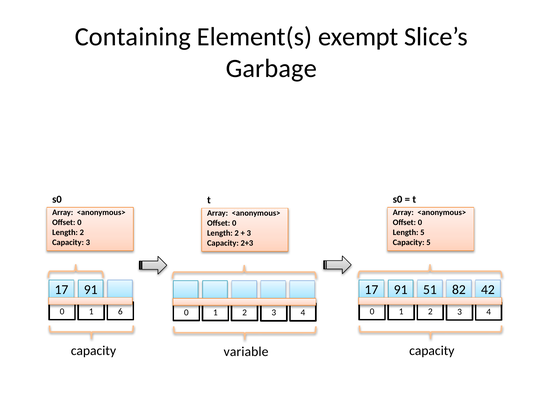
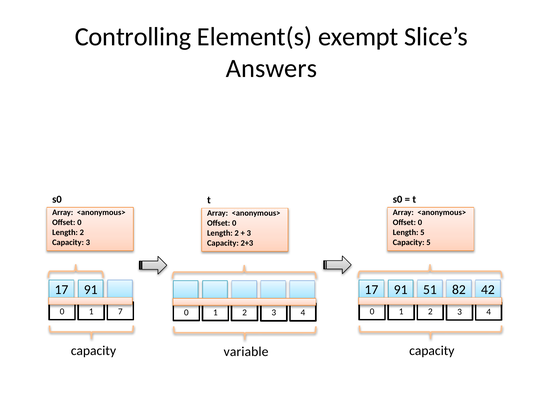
Containing: Containing -> Controlling (133, 37)
Garbage: Garbage -> Answers (271, 68)
6: 6 -> 7 (120, 312)
